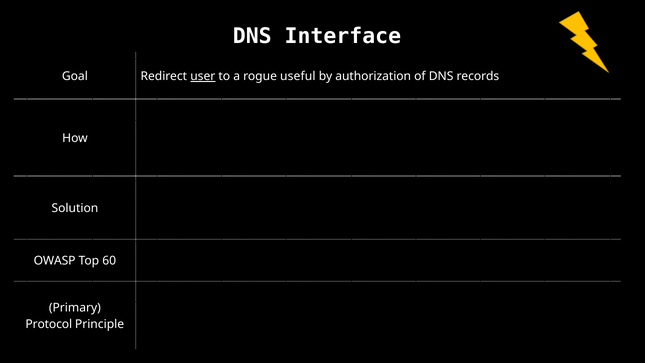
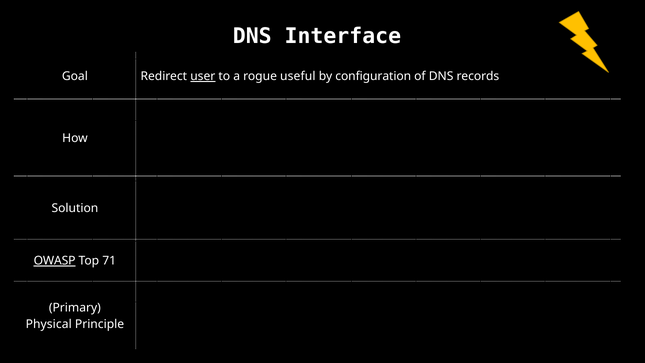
authorization: authorization -> configuration (373, 76)
OWASP underline: none -> present (55, 261)
60: 60 -> 71 (109, 261)
Protocol: Protocol -> Physical (49, 324)
